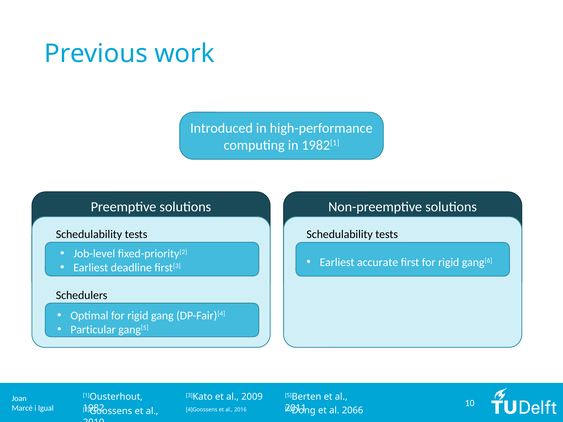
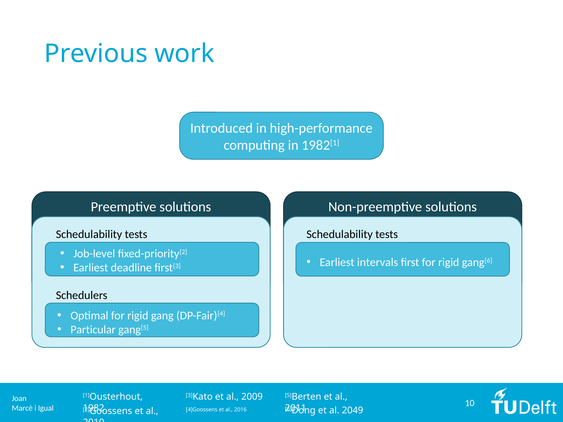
accurate: accurate -> intervals (378, 262)
2066: 2066 -> 2049 (353, 411)
